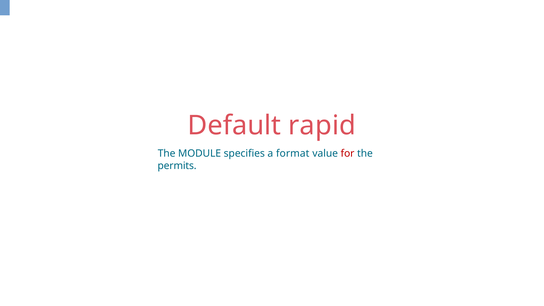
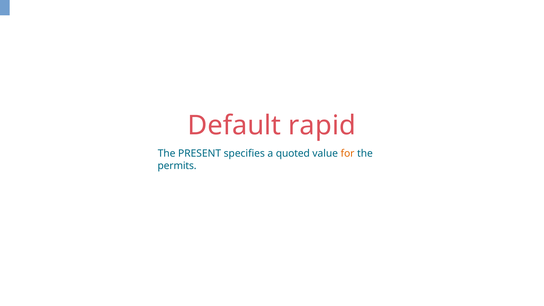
MODULE: MODULE -> PRESENT (200, 154)
format: format -> quoted (293, 154)
for colour: red -> orange (348, 154)
